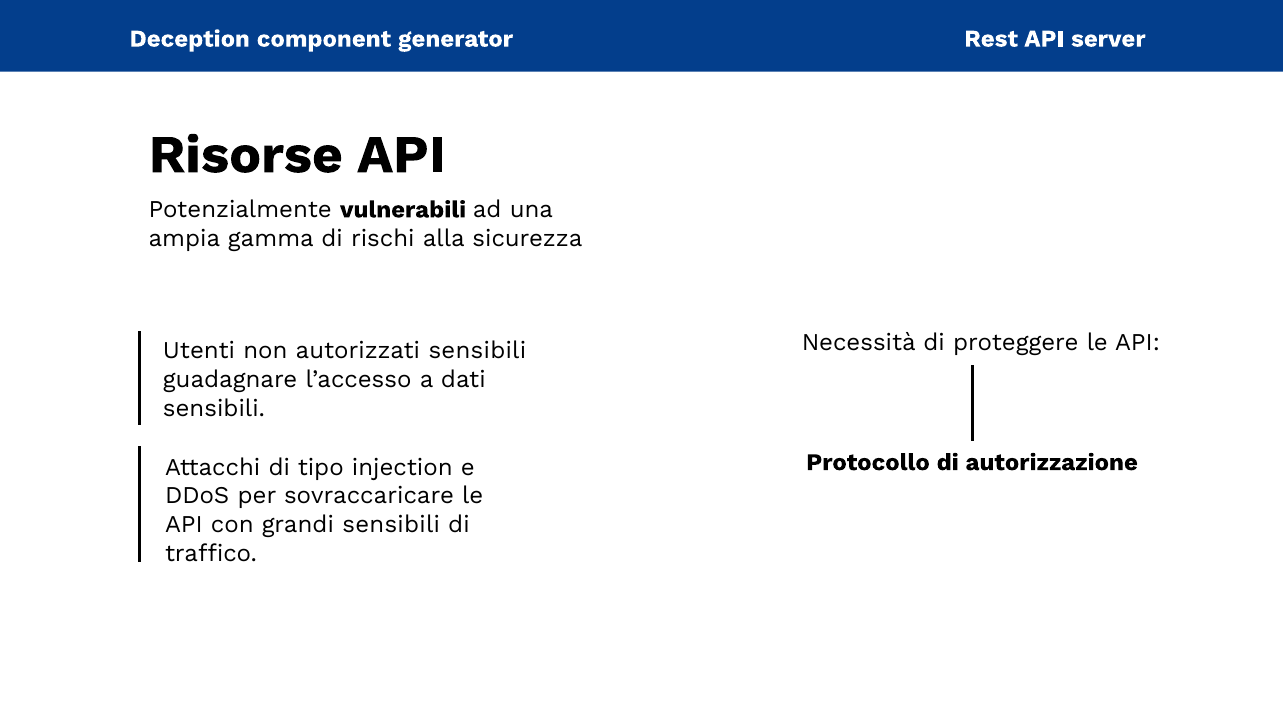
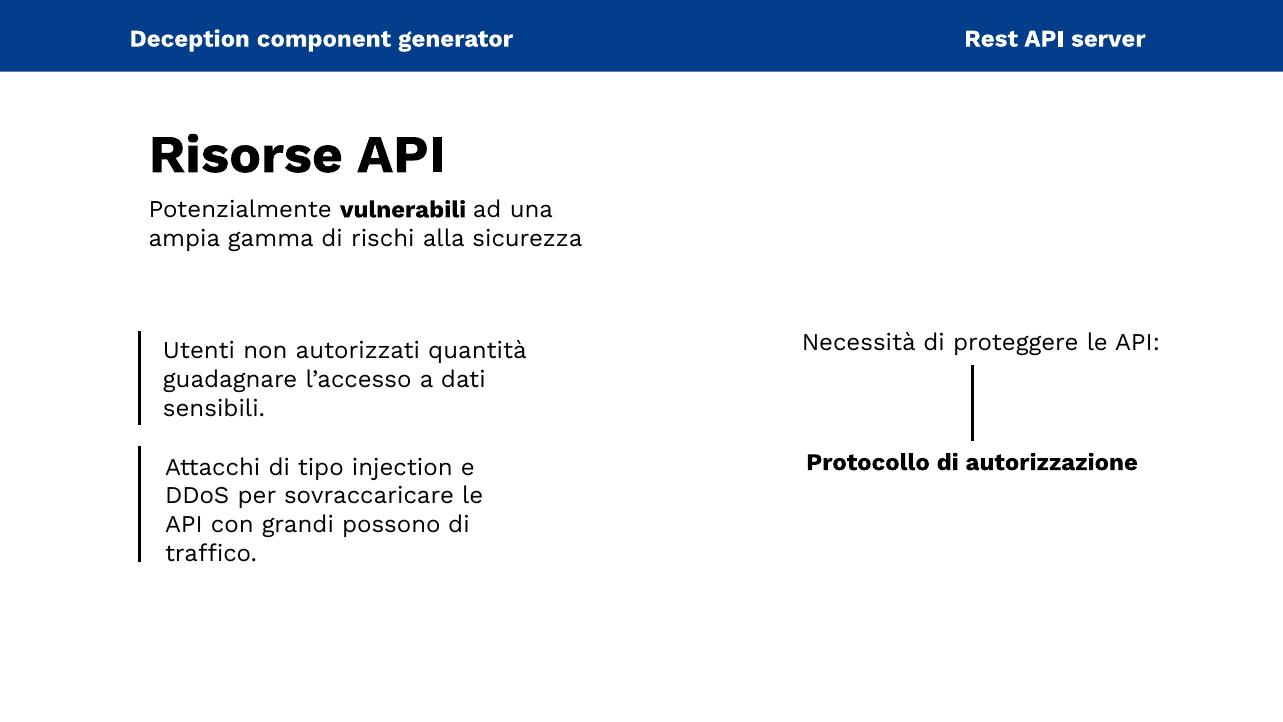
autorizzati sensibili: sensibili -> quantità (478, 350)
grandi sensibili: sensibili -> possono (391, 525)
